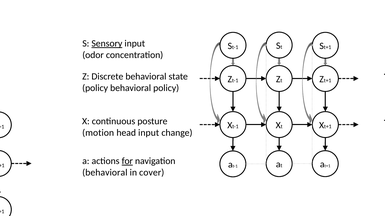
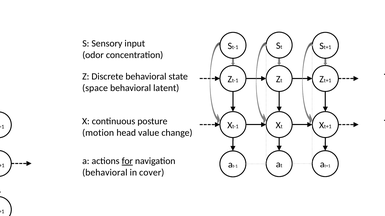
Sensory underline: present -> none (107, 44)
policy: policy -> space (95, 88)
behavioral policy: policy -> latent (166, 88)
head input: input -> value (149, 133)
